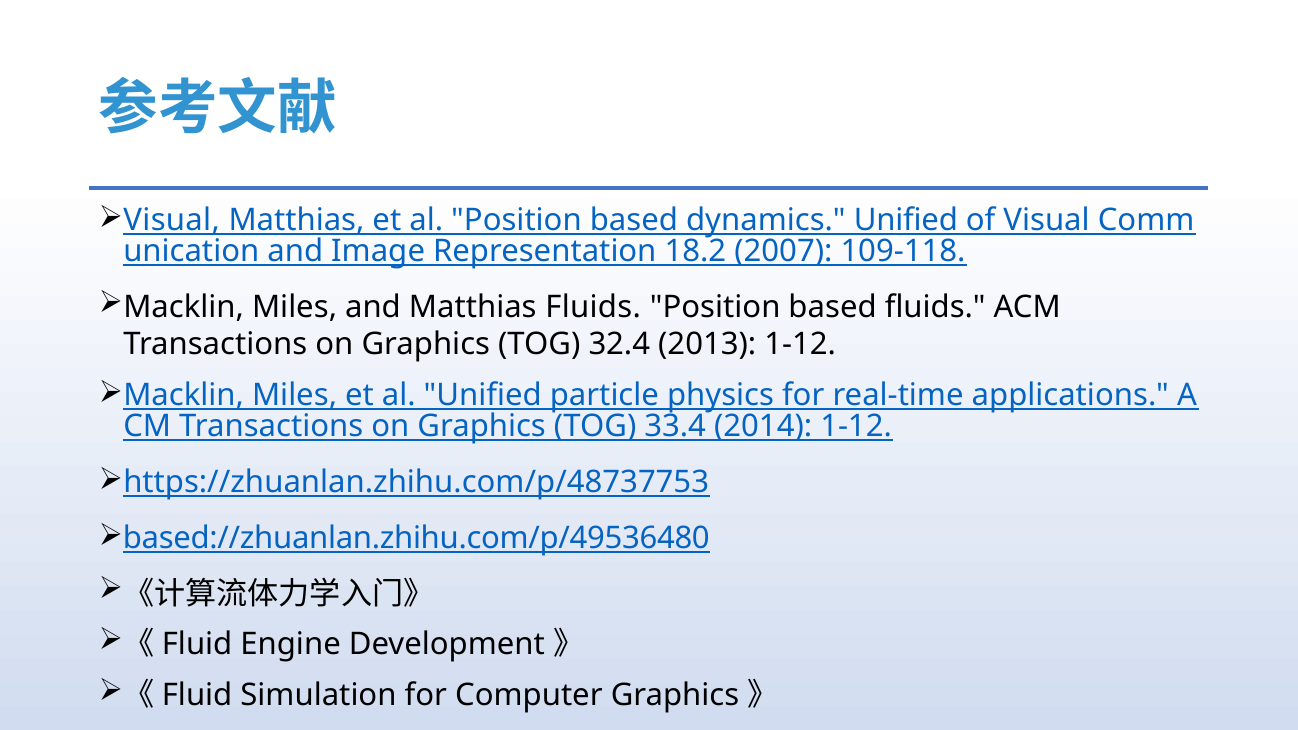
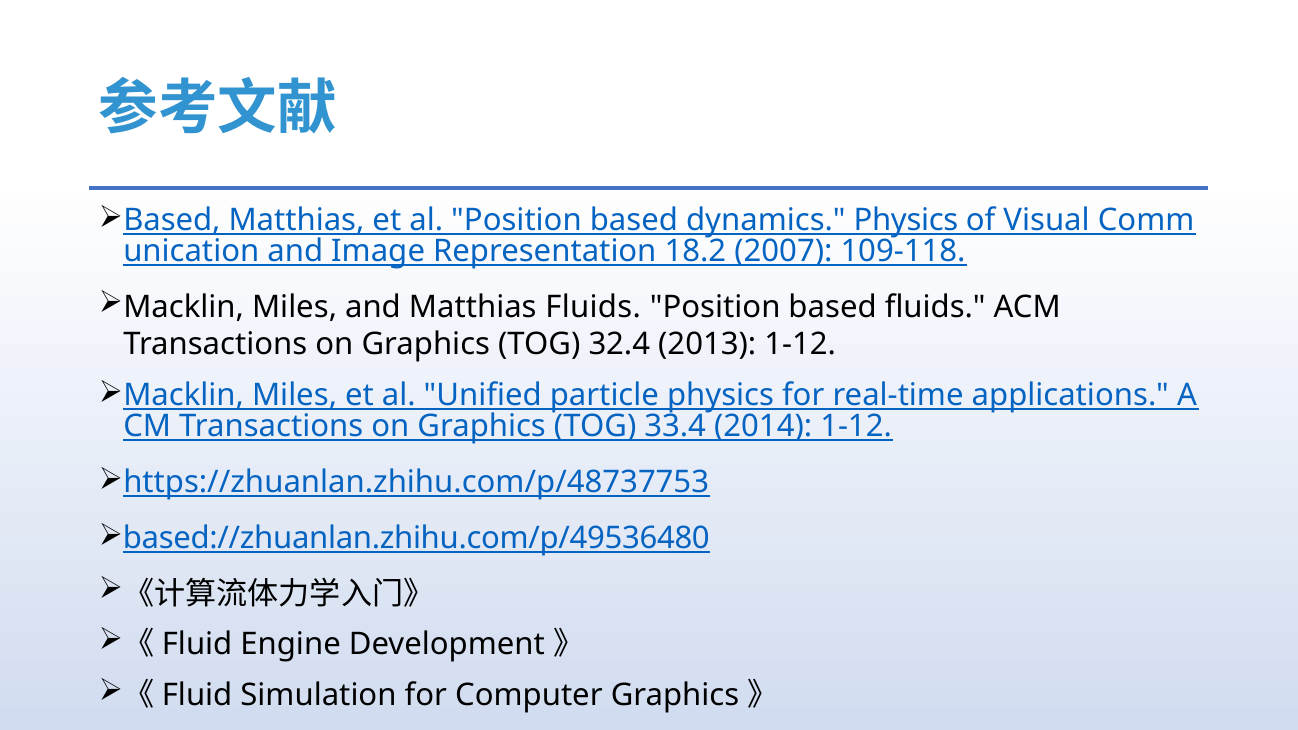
Visual: Visual -> Based (172, 220)
dynamics Unified: Unified -> Physics (906, 220)
